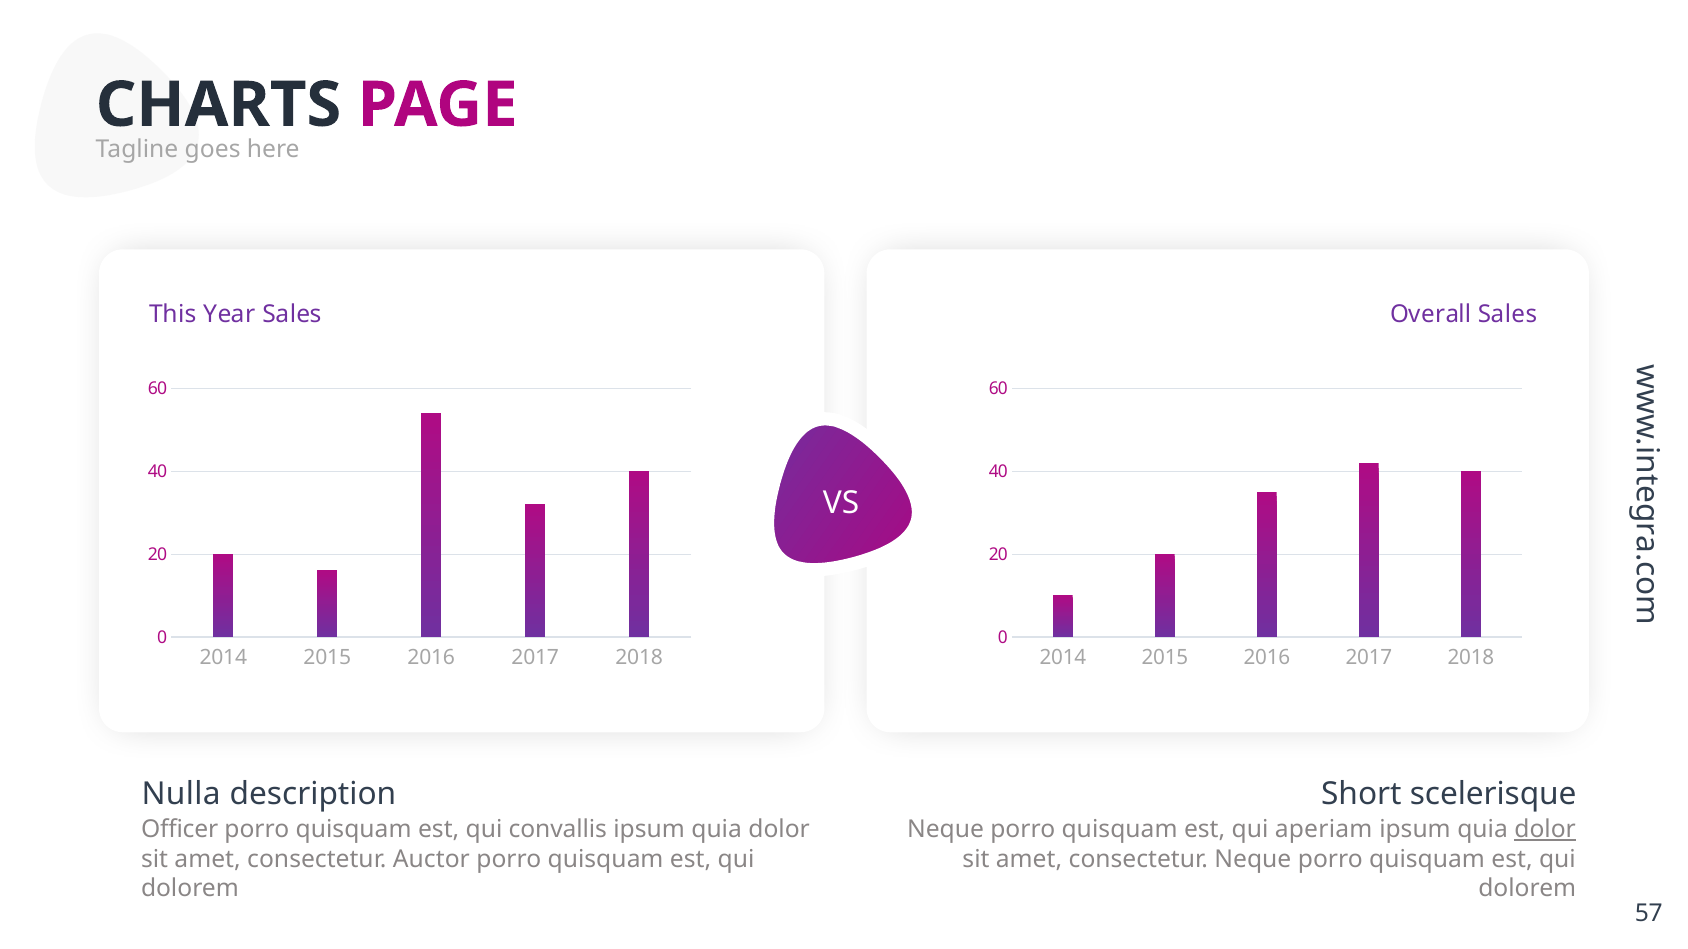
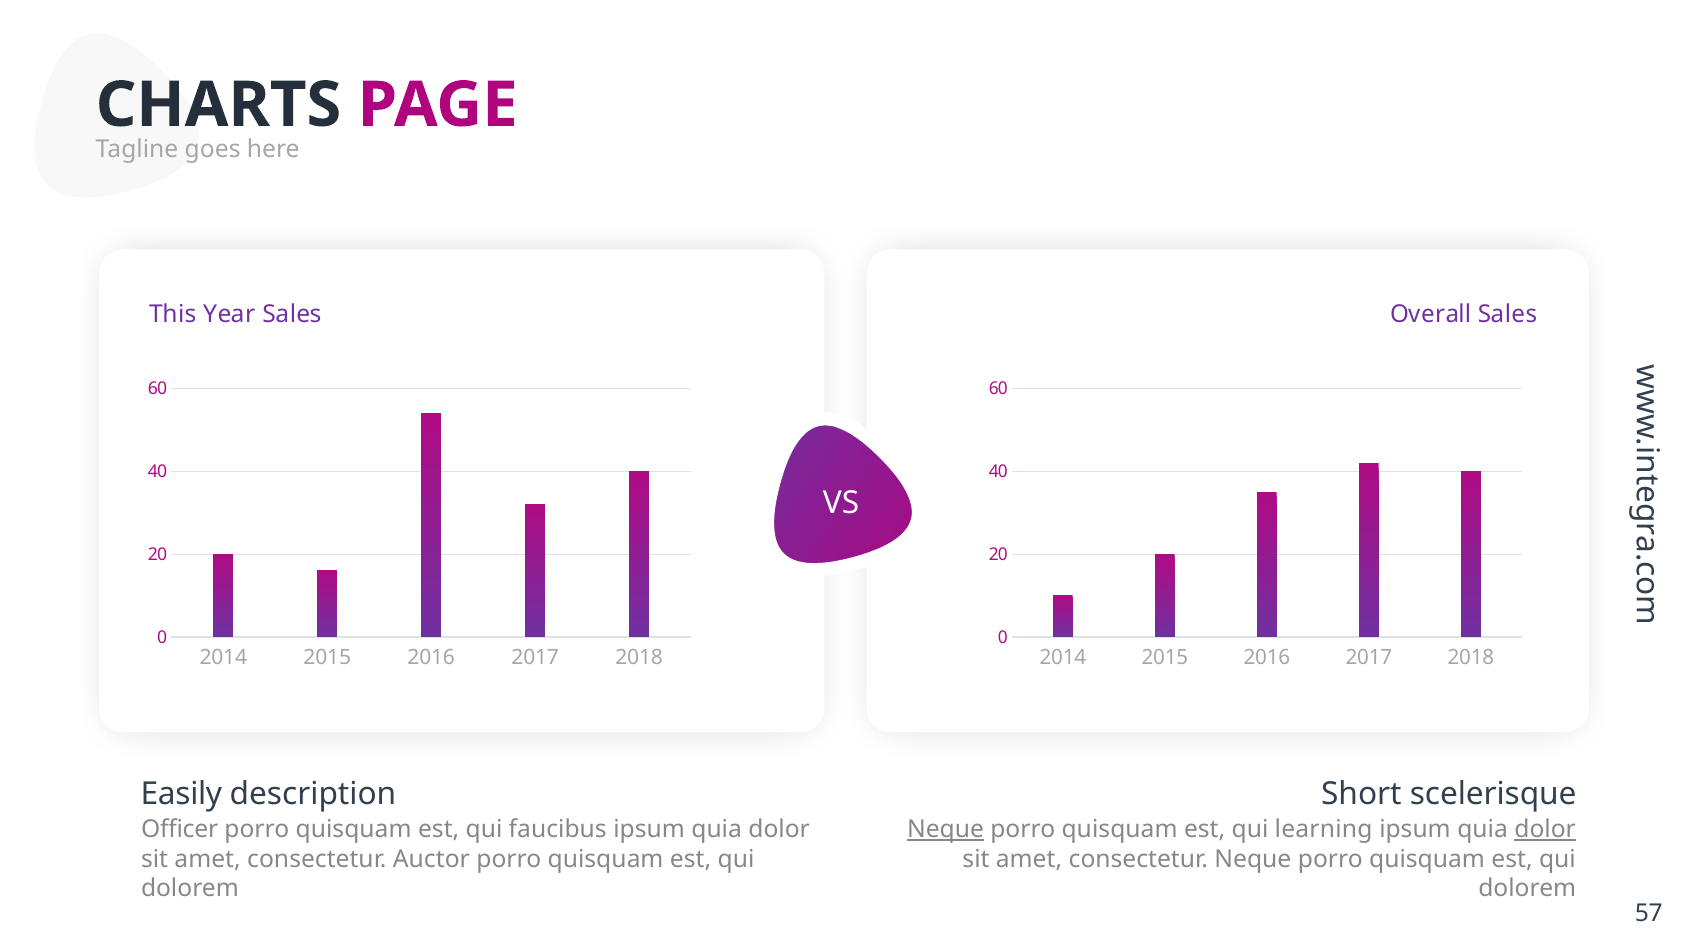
Nulla: Nulla -> Easily (181, 795)
convallis: convallis -> faucibus (558, 830)
Neque underline: none -> present (945, 830)
aperiam: aperiam -> learning (1324, 830)
